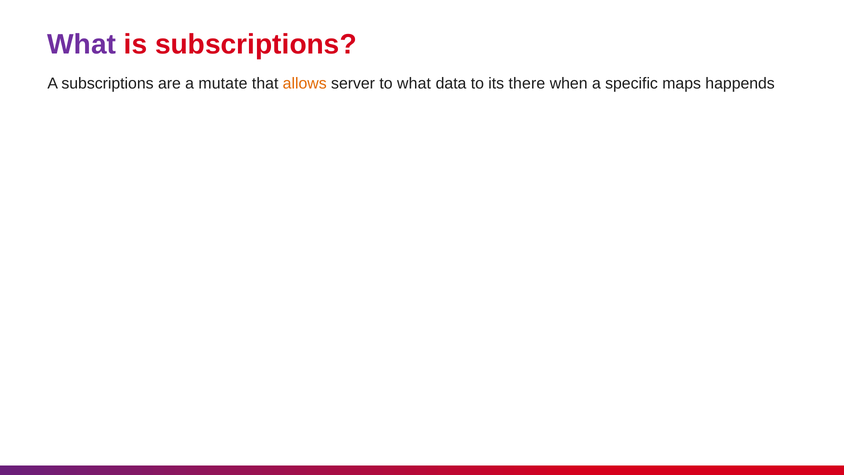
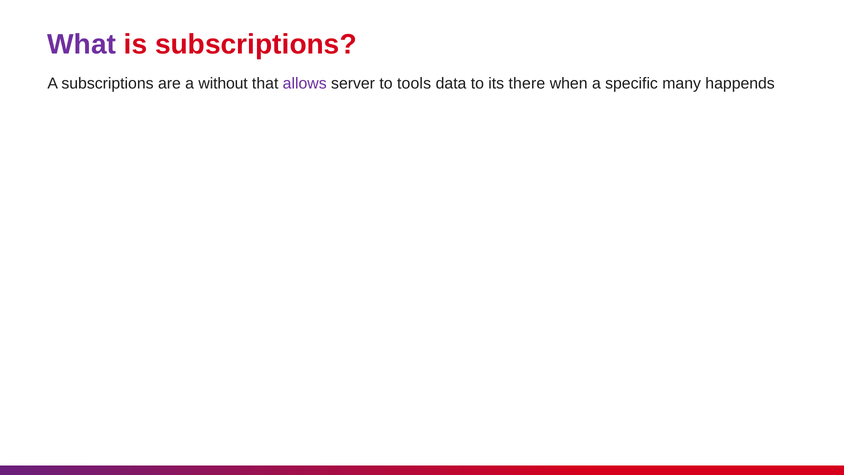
mutate: mutate -> without (223, 83)
allows colour: orange -> purple (305, 83)
to what: what -> tools (414, 83)
maps: maps -> many (682, 83)
